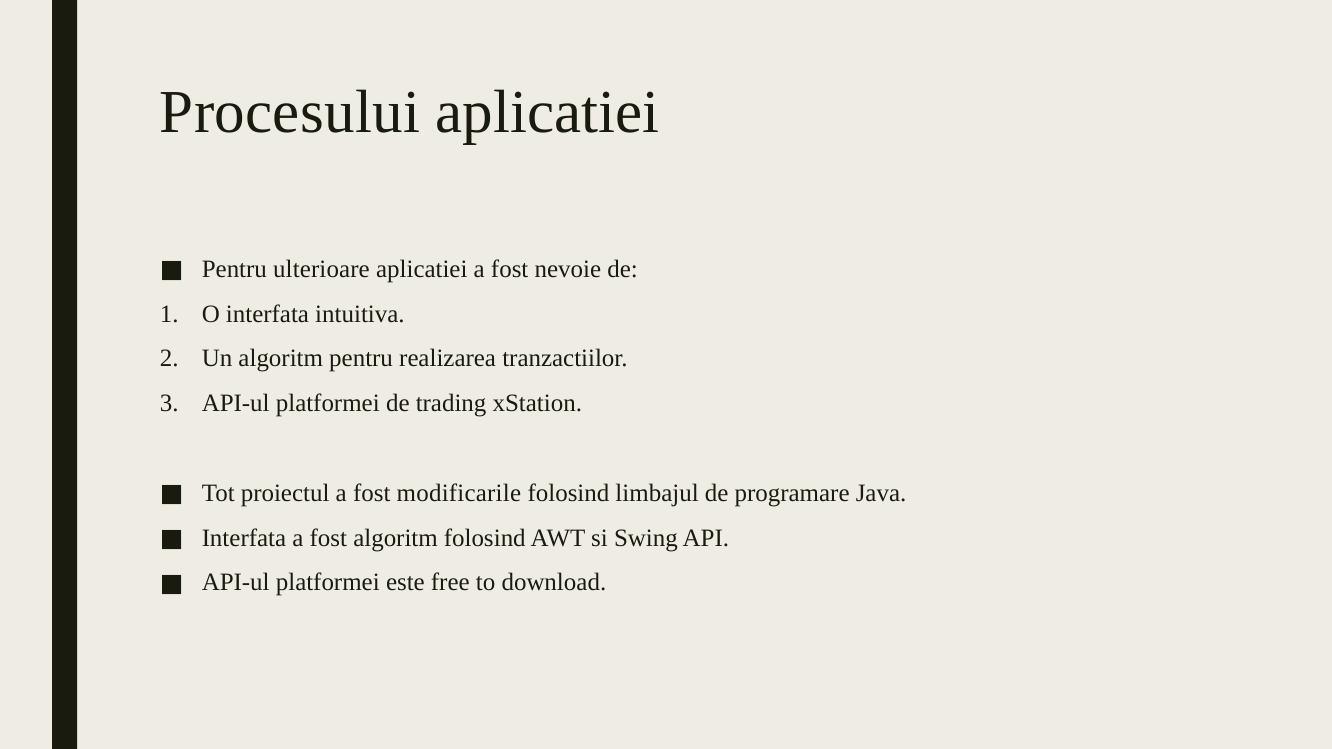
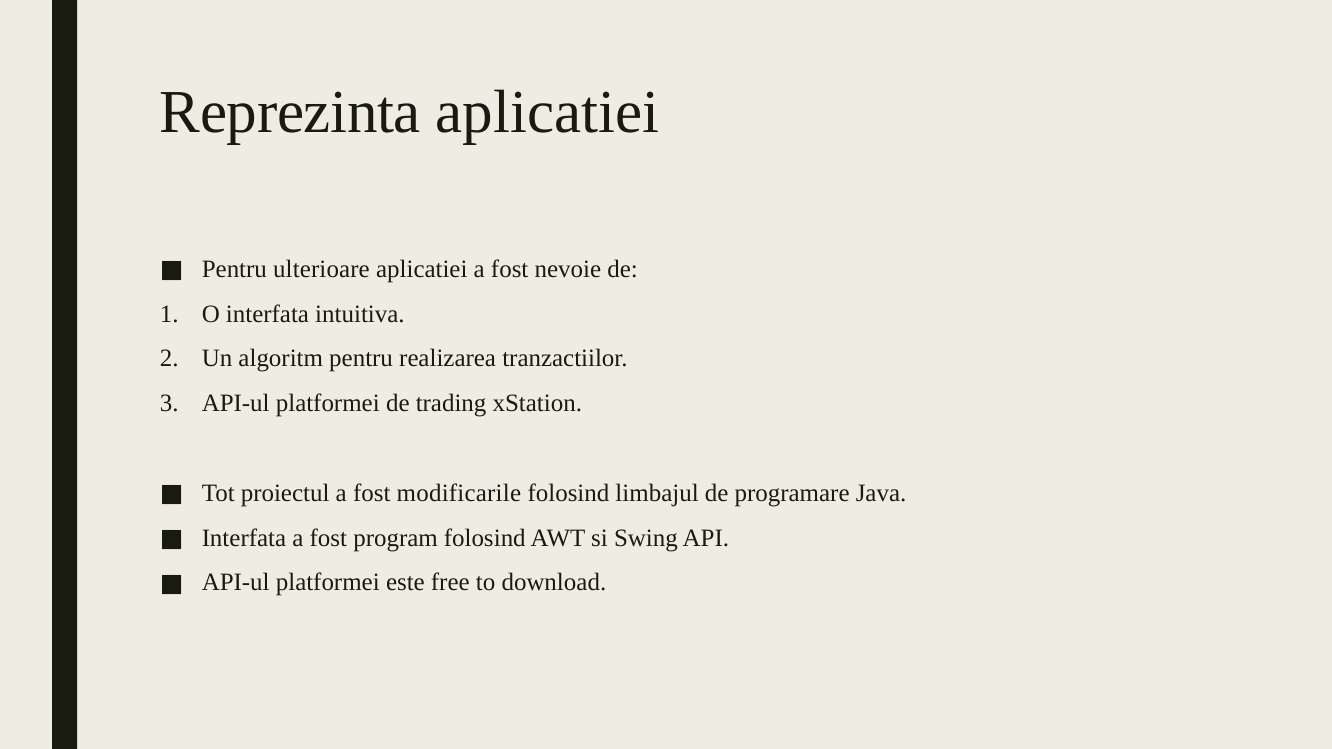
Procesului: Procesului -> Reprezinta (290, 112)
fost algoritm: algoritm -> program (396, 538)
